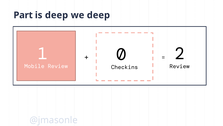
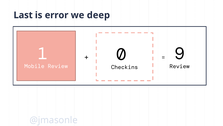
Part: Part -> Last (23, 15)
is deep: deep -> error (57, 15)
2: 2 -> 9 (180, 54)
